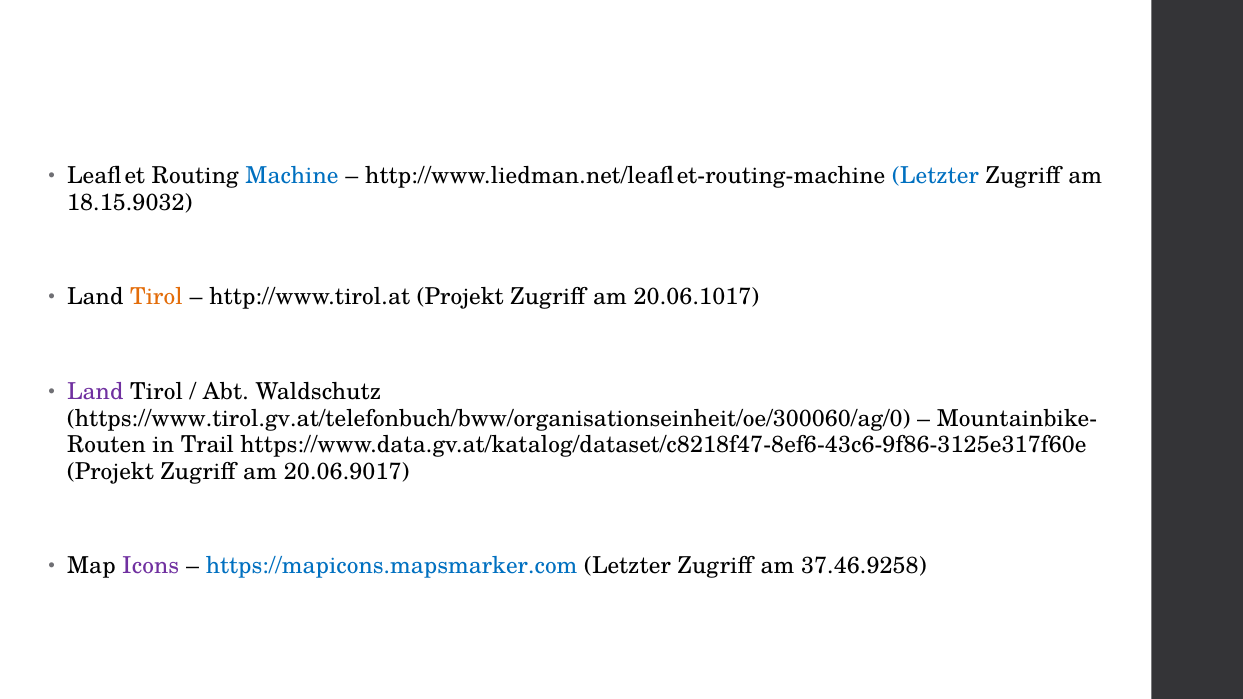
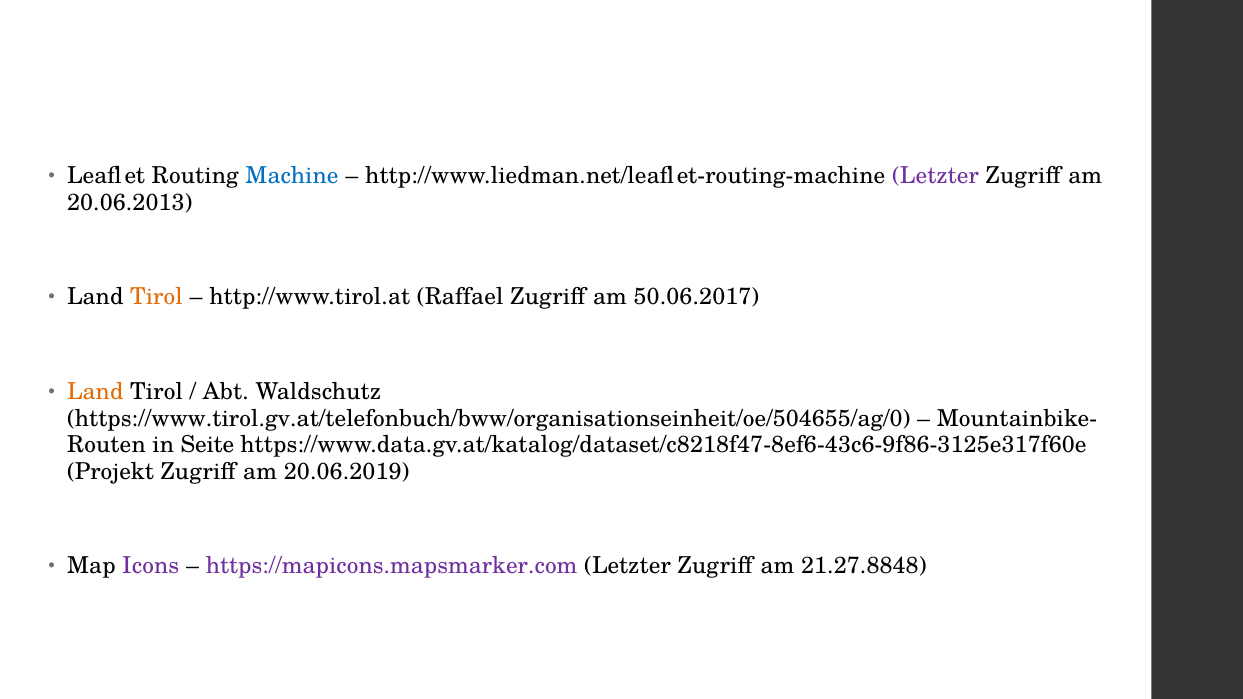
Letzter colour: blue -> purple (936, 176)
18.15.9032: 18.15.9032 -> 20.06.2013 (130, 203)
http://www.tirol.at Projekt: Projekt -> Raffael (460, 297)
20.06.1017: 20.06.1017 -> 50.06.2017 (696, 297)
Land colour: purple -> orange (95, 392)
https://www.tirol.gv.at/telefonbuch/bww/organisationseinheit/oe/300060/ag/0: https://www.tirol.gv.at/telefonbuch/bww/organisationseinheit/oe/300060/ag/0 -> https://www.tirol.gv.at/telefonbuch/bww/organisationseinheit/oe/504655/ag/0 (489, 418)
Trail: Trail -> Seite (207, 445)
20.06.9017: 20.06.9017 -> 20.06.2019 (347, 472)
https://mapicons.mapsmarker.com colour: blue -> purple (392, 566)
37.46.9258: 37.46.9258 -> 21.27.8848 (864, 566)
